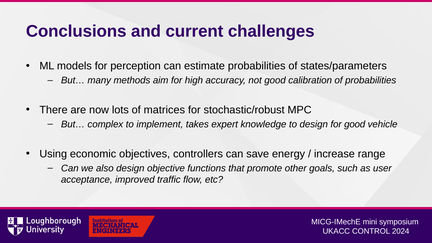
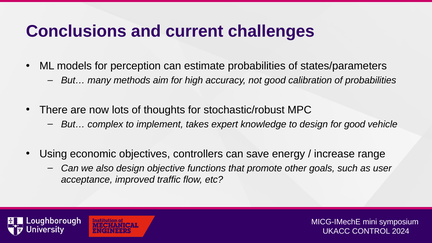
matrices: matrices -> thoughts (164, 110)
